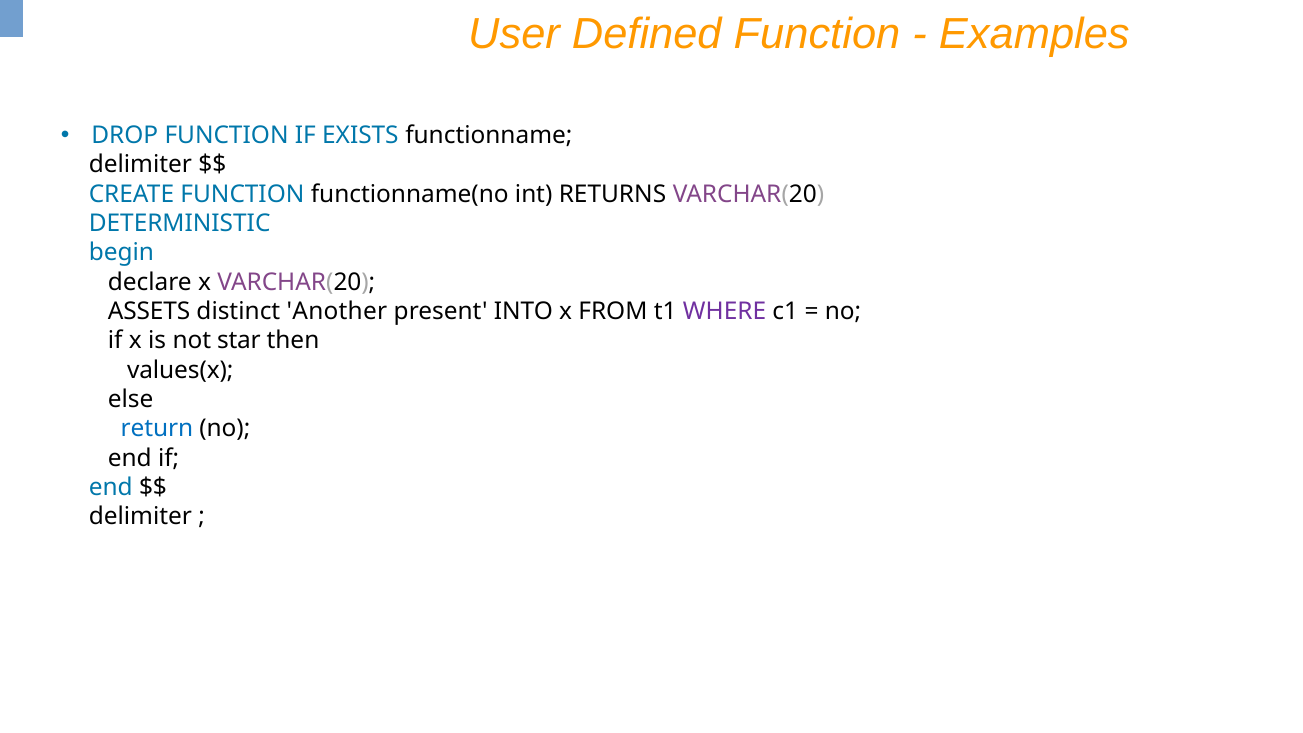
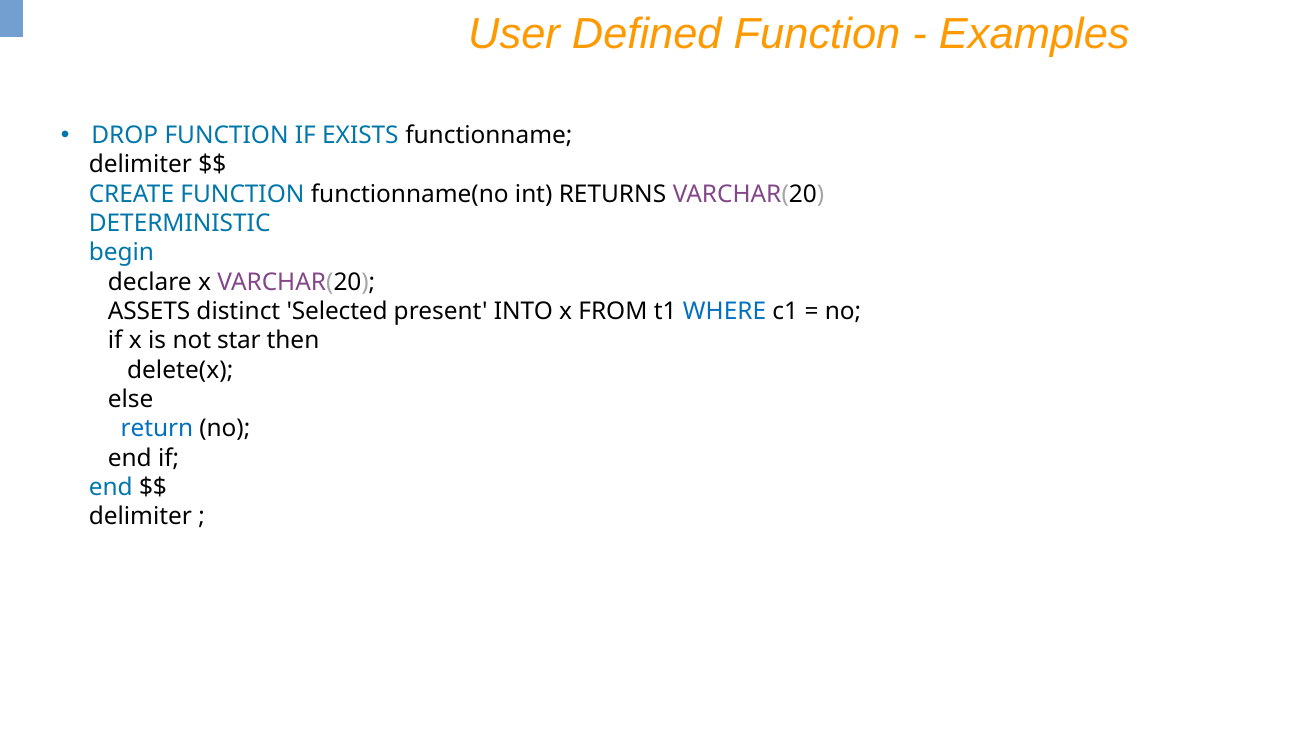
Another: Another -> Selected (337, 311)
WHERE colour: purple -> blue (725, 311)
values(x: values(x -> delete(x (180, 370)
